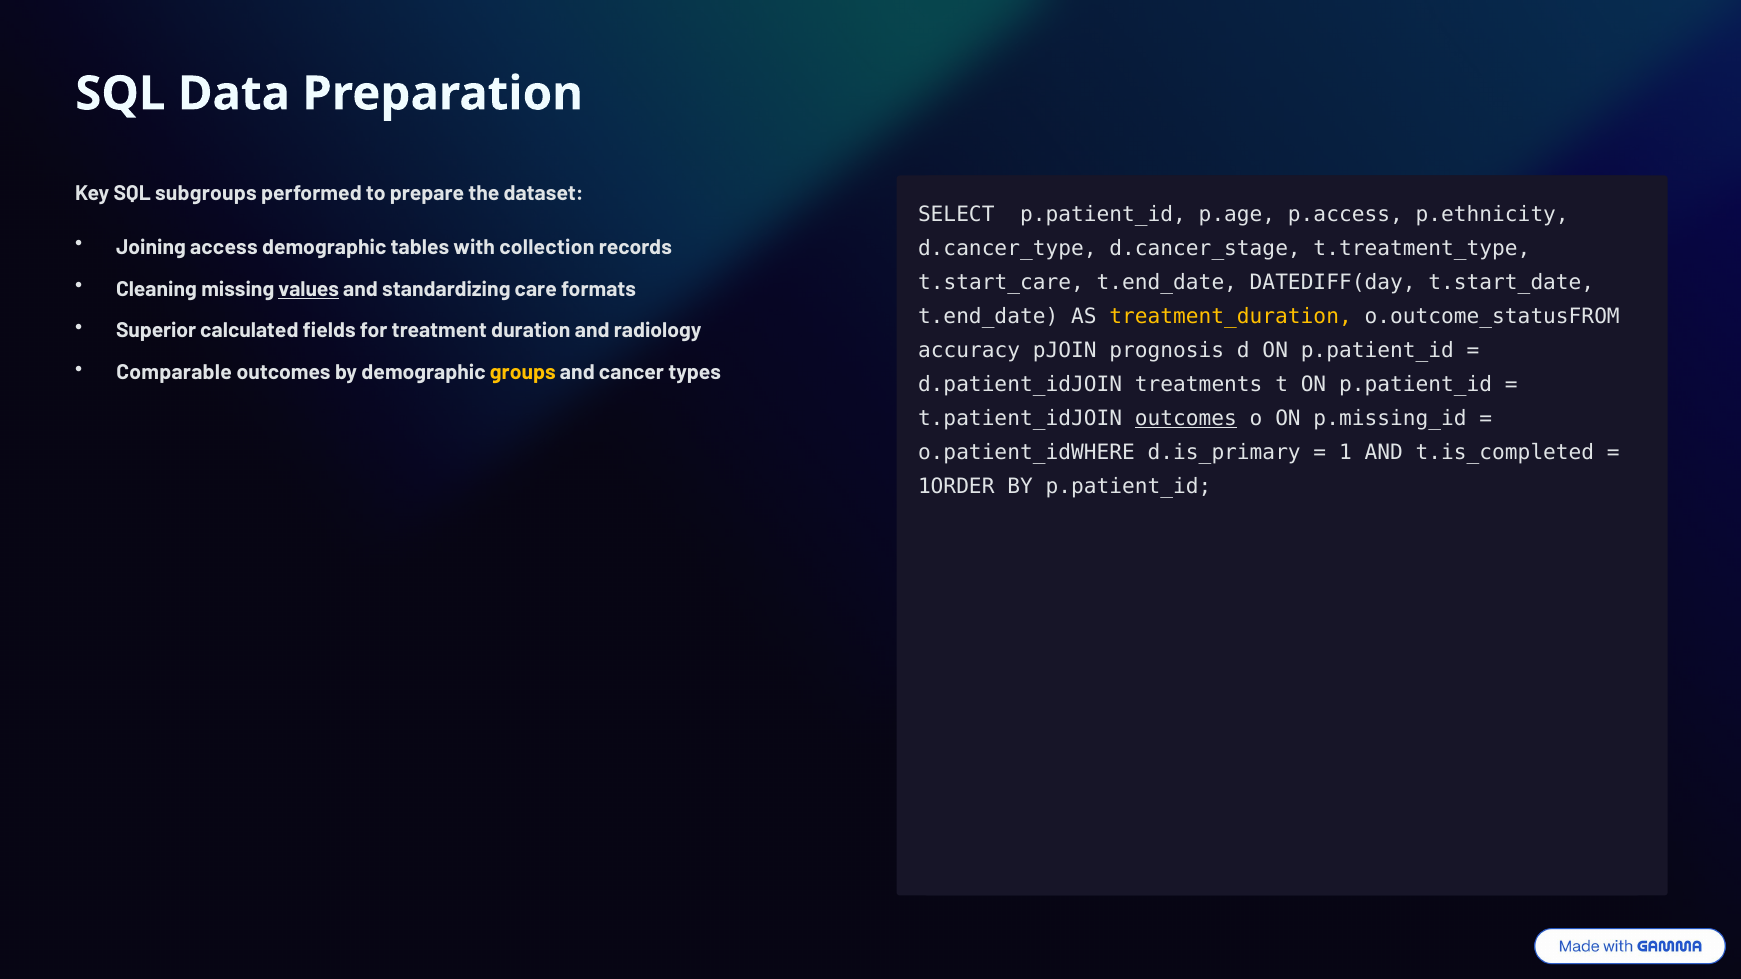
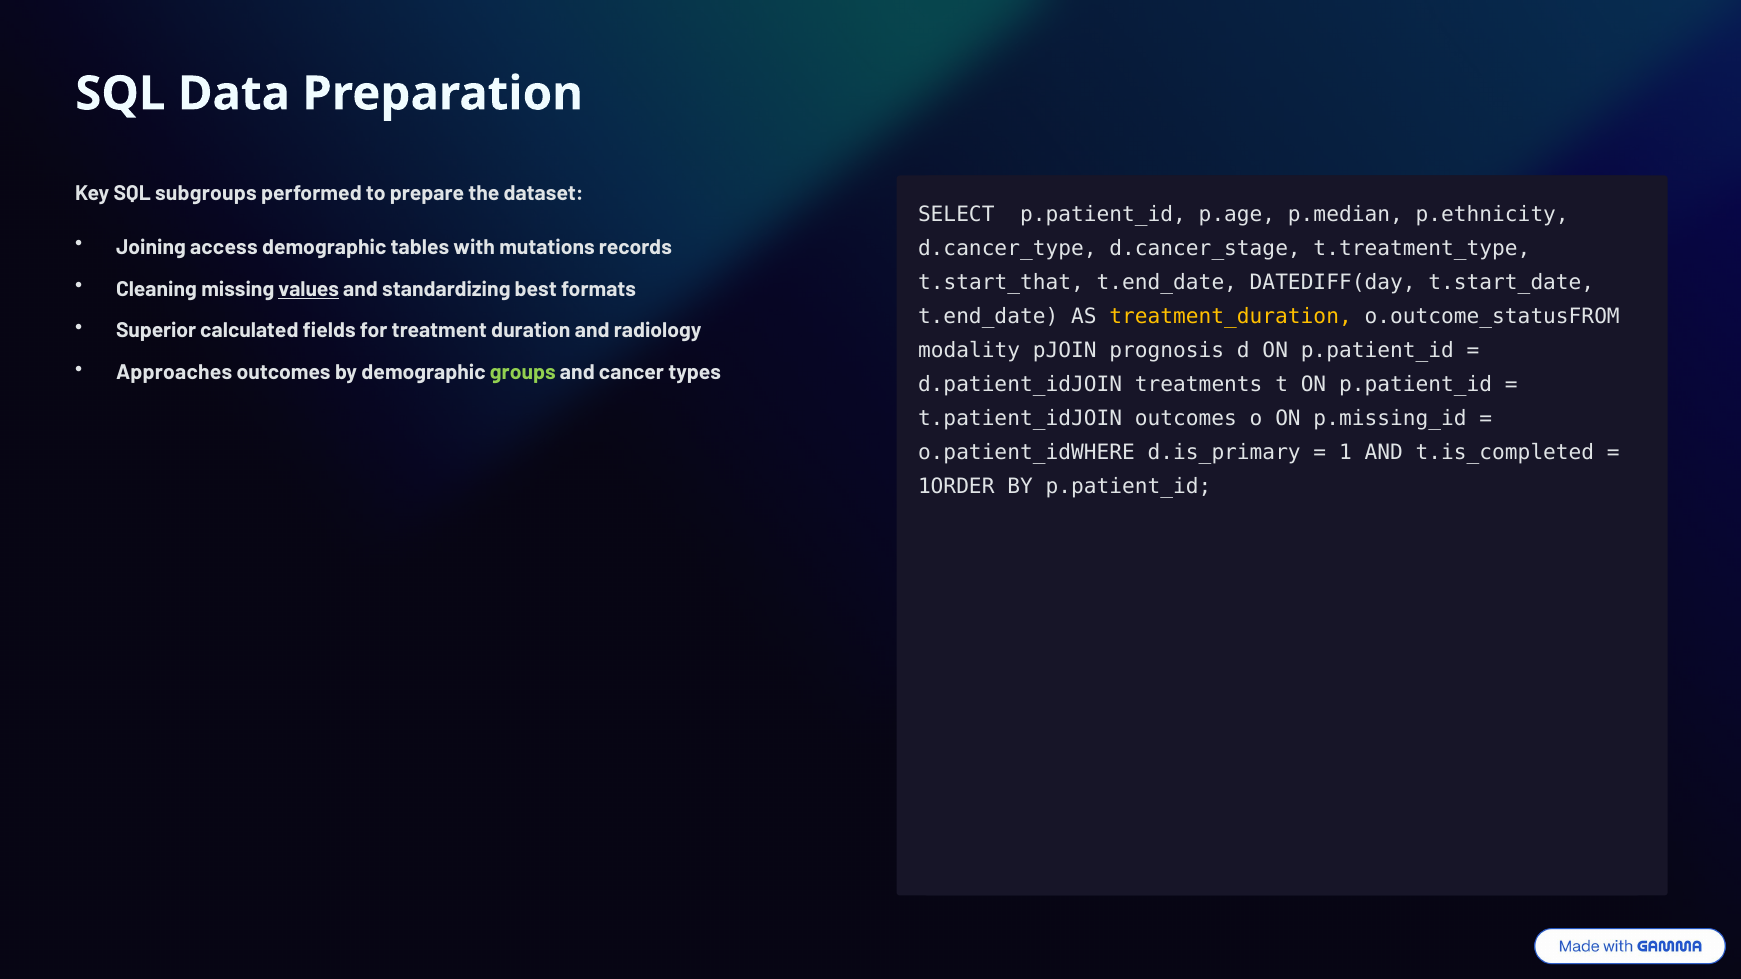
p.access: p.access -> p.median (1345, 214)
collection: collection -> mutations (547, 247)
t.start_care: t.start_care -> t.start_that (1001, 282)
care: care -> best (536, 289)
accuracy: accuracy -> modality (969, 350)
Comparable: Comparable -> Approaches (174, 373)
groups colour: yellow -> light green (523, 373)
outcomes underline: present -> none (1186, 418)
